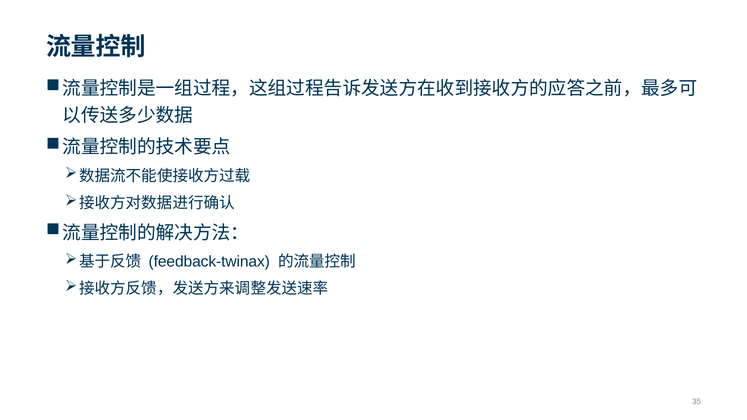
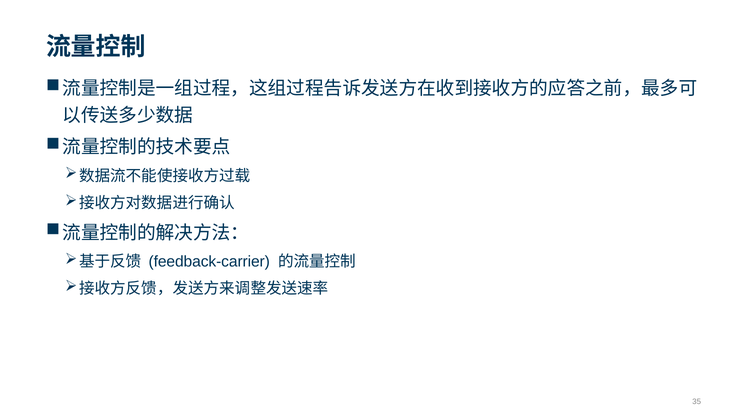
feedback-twinax: feedback-twinax -> feedback-carrier (209, 262)
